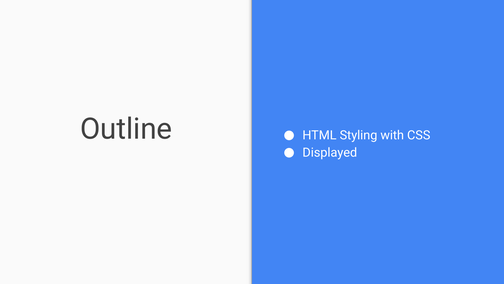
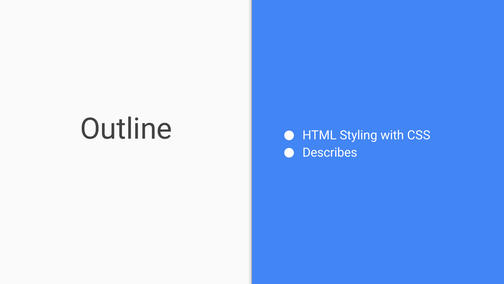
Displayed: Displayed -> Describes (330, 152)
